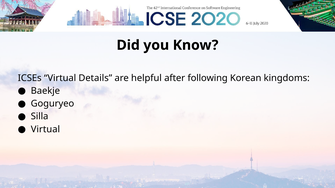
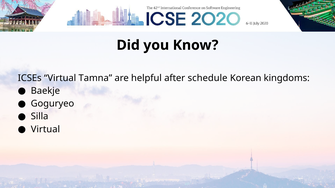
Details: Details -> Tamna (95, 78)
following: following -> schedule (208, 78)
